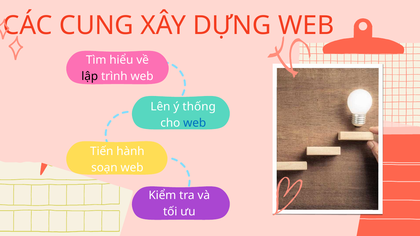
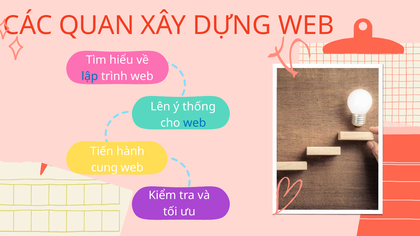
CUNG: CUNG -> QUAN (97, 25)
lập colour: black -> blue (90, 76)
soạn: soạn -> cung (104, 168)
